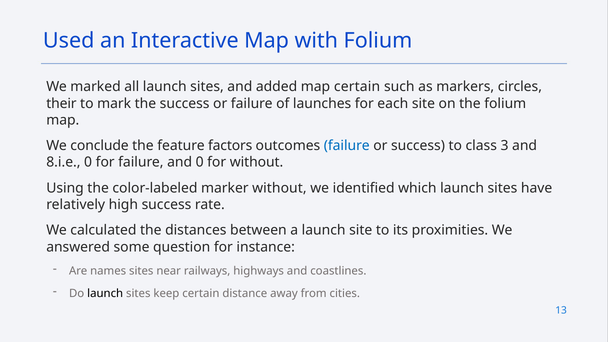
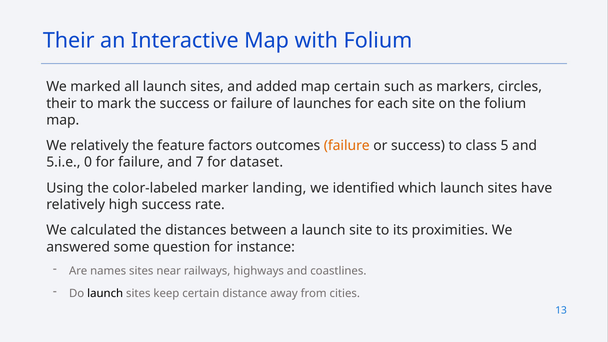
Used: Used -> Their (69, 41)
We conclude: conclude -> relatively (100, 146)
failure colour: blue -> orange (347, 146)
3: 3 -> 5 (505, 146)
8.i.e: 8.i.e -> 5.i.e (63, 162)
and 0: 0 -> 7 (200, 162)
for without: without -> dataset (256, 162)
marker without: without -> landing (279, 188)
